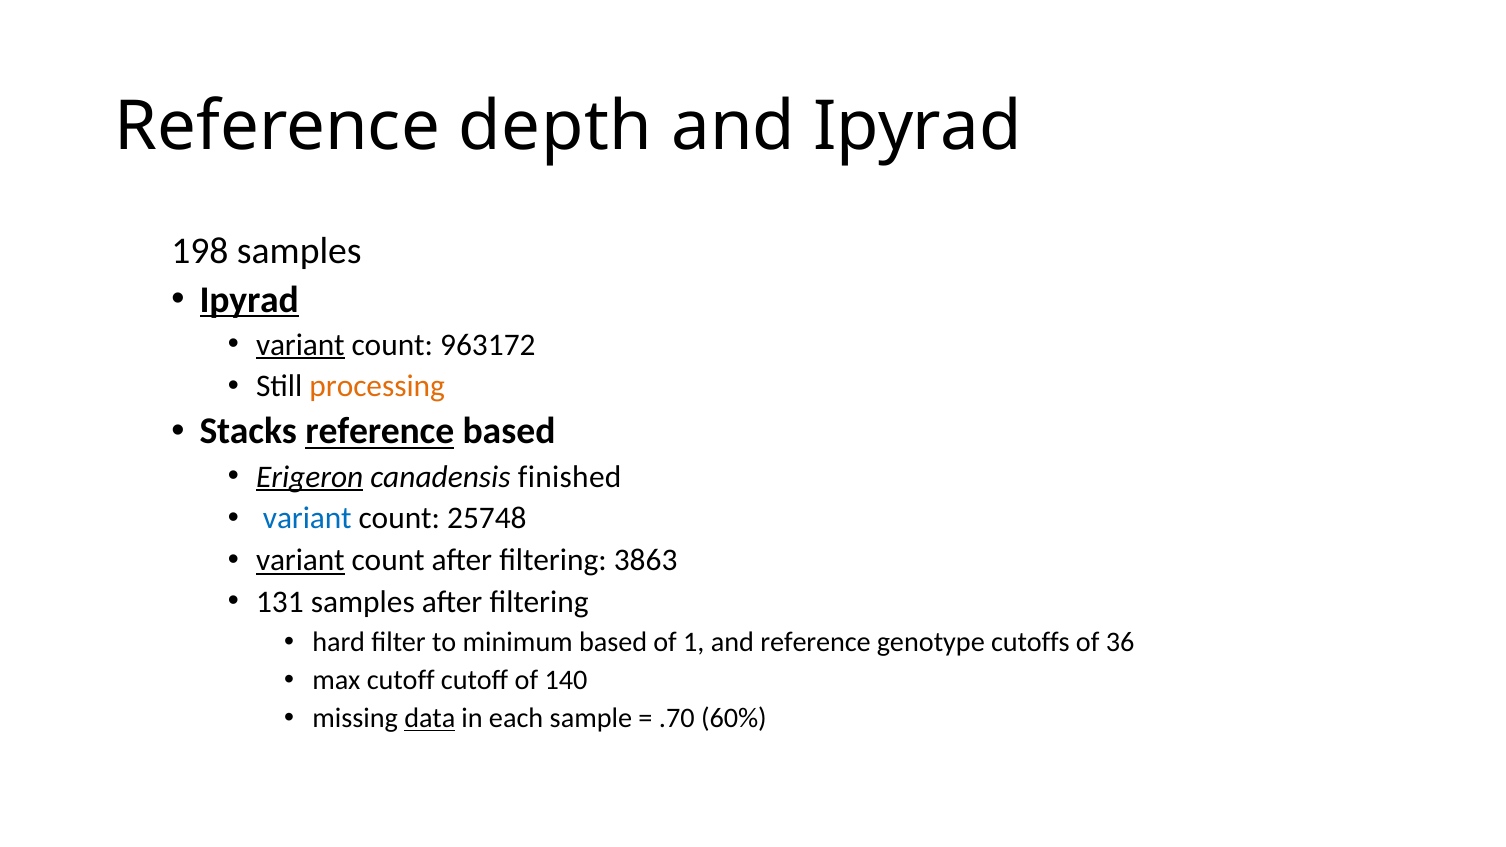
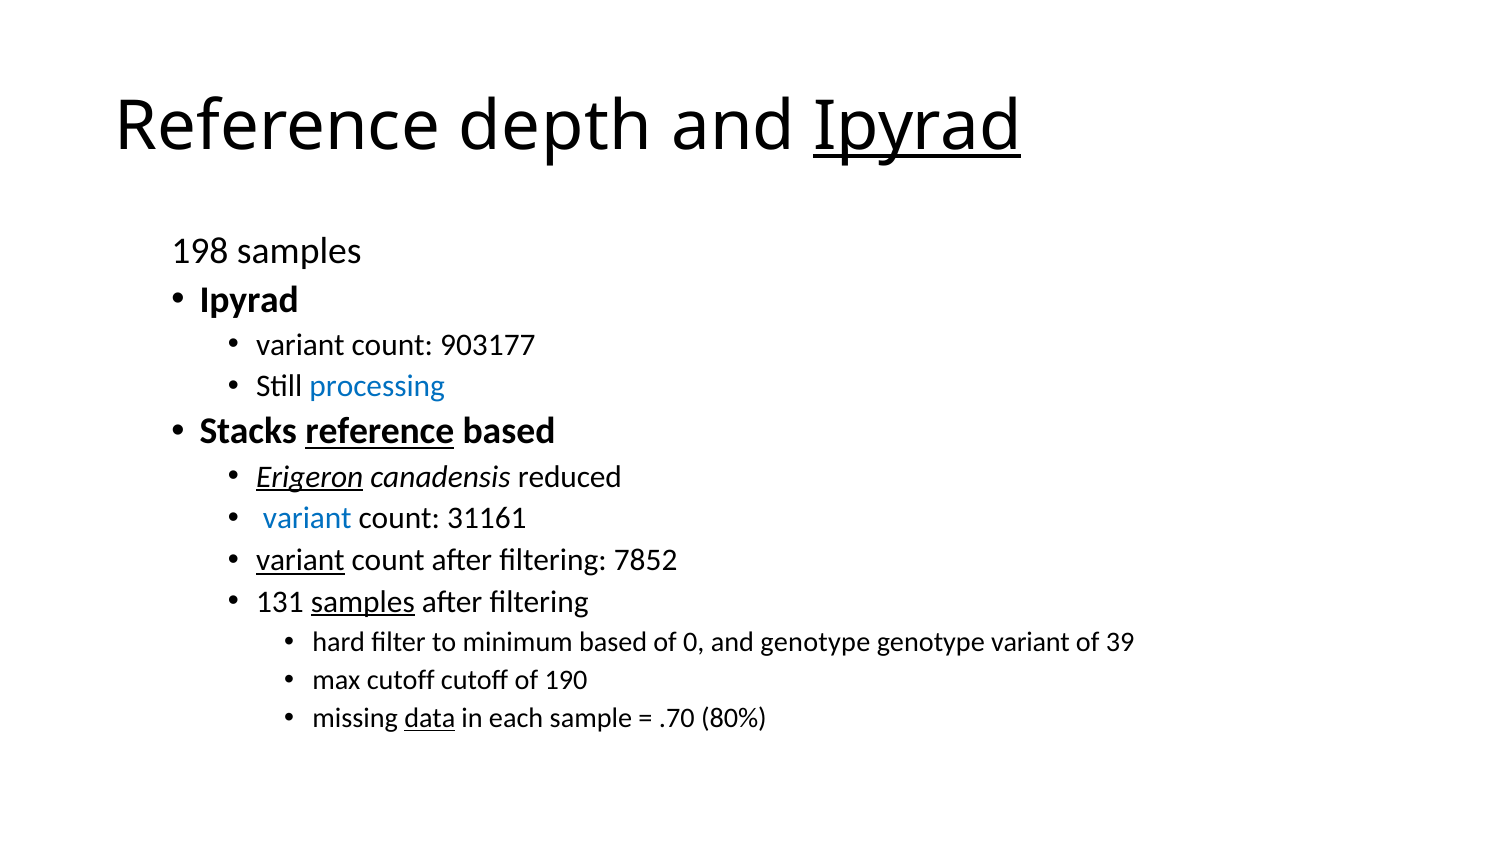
Ipyrad underline: none -> present (917, 127)
Ipyrad underline: present -> none (249, 300)
variant underline: present -> none (300, 345)
963172: 963172 -> 903177 (488, 345)
processing colour: orange -> blue (377, 387)
finished: finished -> reduced (570, 477)
25748: 25748 -> 31161 (487, 518)
3863: 3863 -> 7852 (646, 560)
samples underline: none -> present (363, 602)
1: 1 -> 0 (694, 642)
and reference: reference -> genotype (815, 642)
genotype cutoffs: cutoffs -> variant (1030, 642)
36: 36 -> 39 (1120, 642)
140: 140 -> 190 (566, 680)
60%: 60% -> 80% (734, 719)
